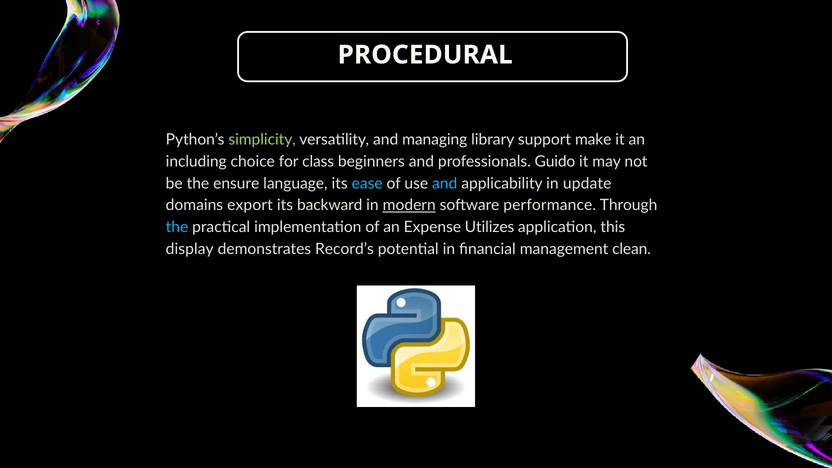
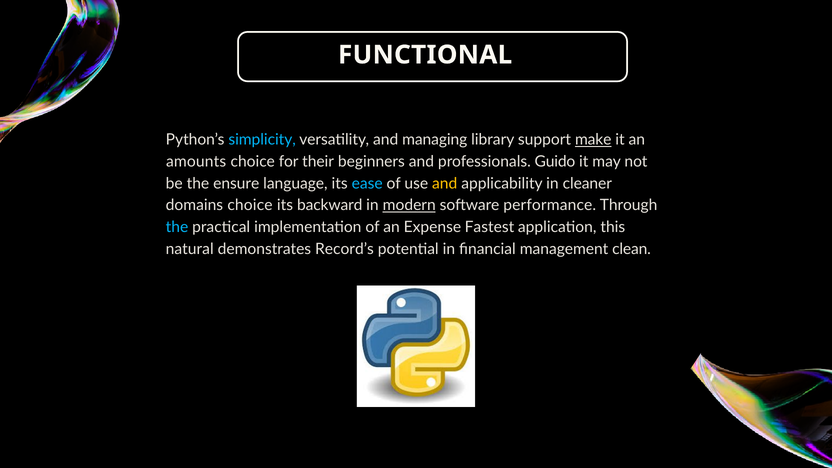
PROCEDURAL: PROCEDURAL -> FUNCTIONAL (425, 55)
simplicity colour: light green -> light blue (262, 140)
make underline: none -> present (593, 140)
including: including -> amounts (196, 162)
class: class -> their (318, 162)
and colour: light blue -> yellow (445, 183)
update: update -> cleaner (587, 183)
domains export: export -> choice (250, 205)
Utilizes: Utilizes -> Fastest (489, 227)
display: display -> natural (190, 249)
